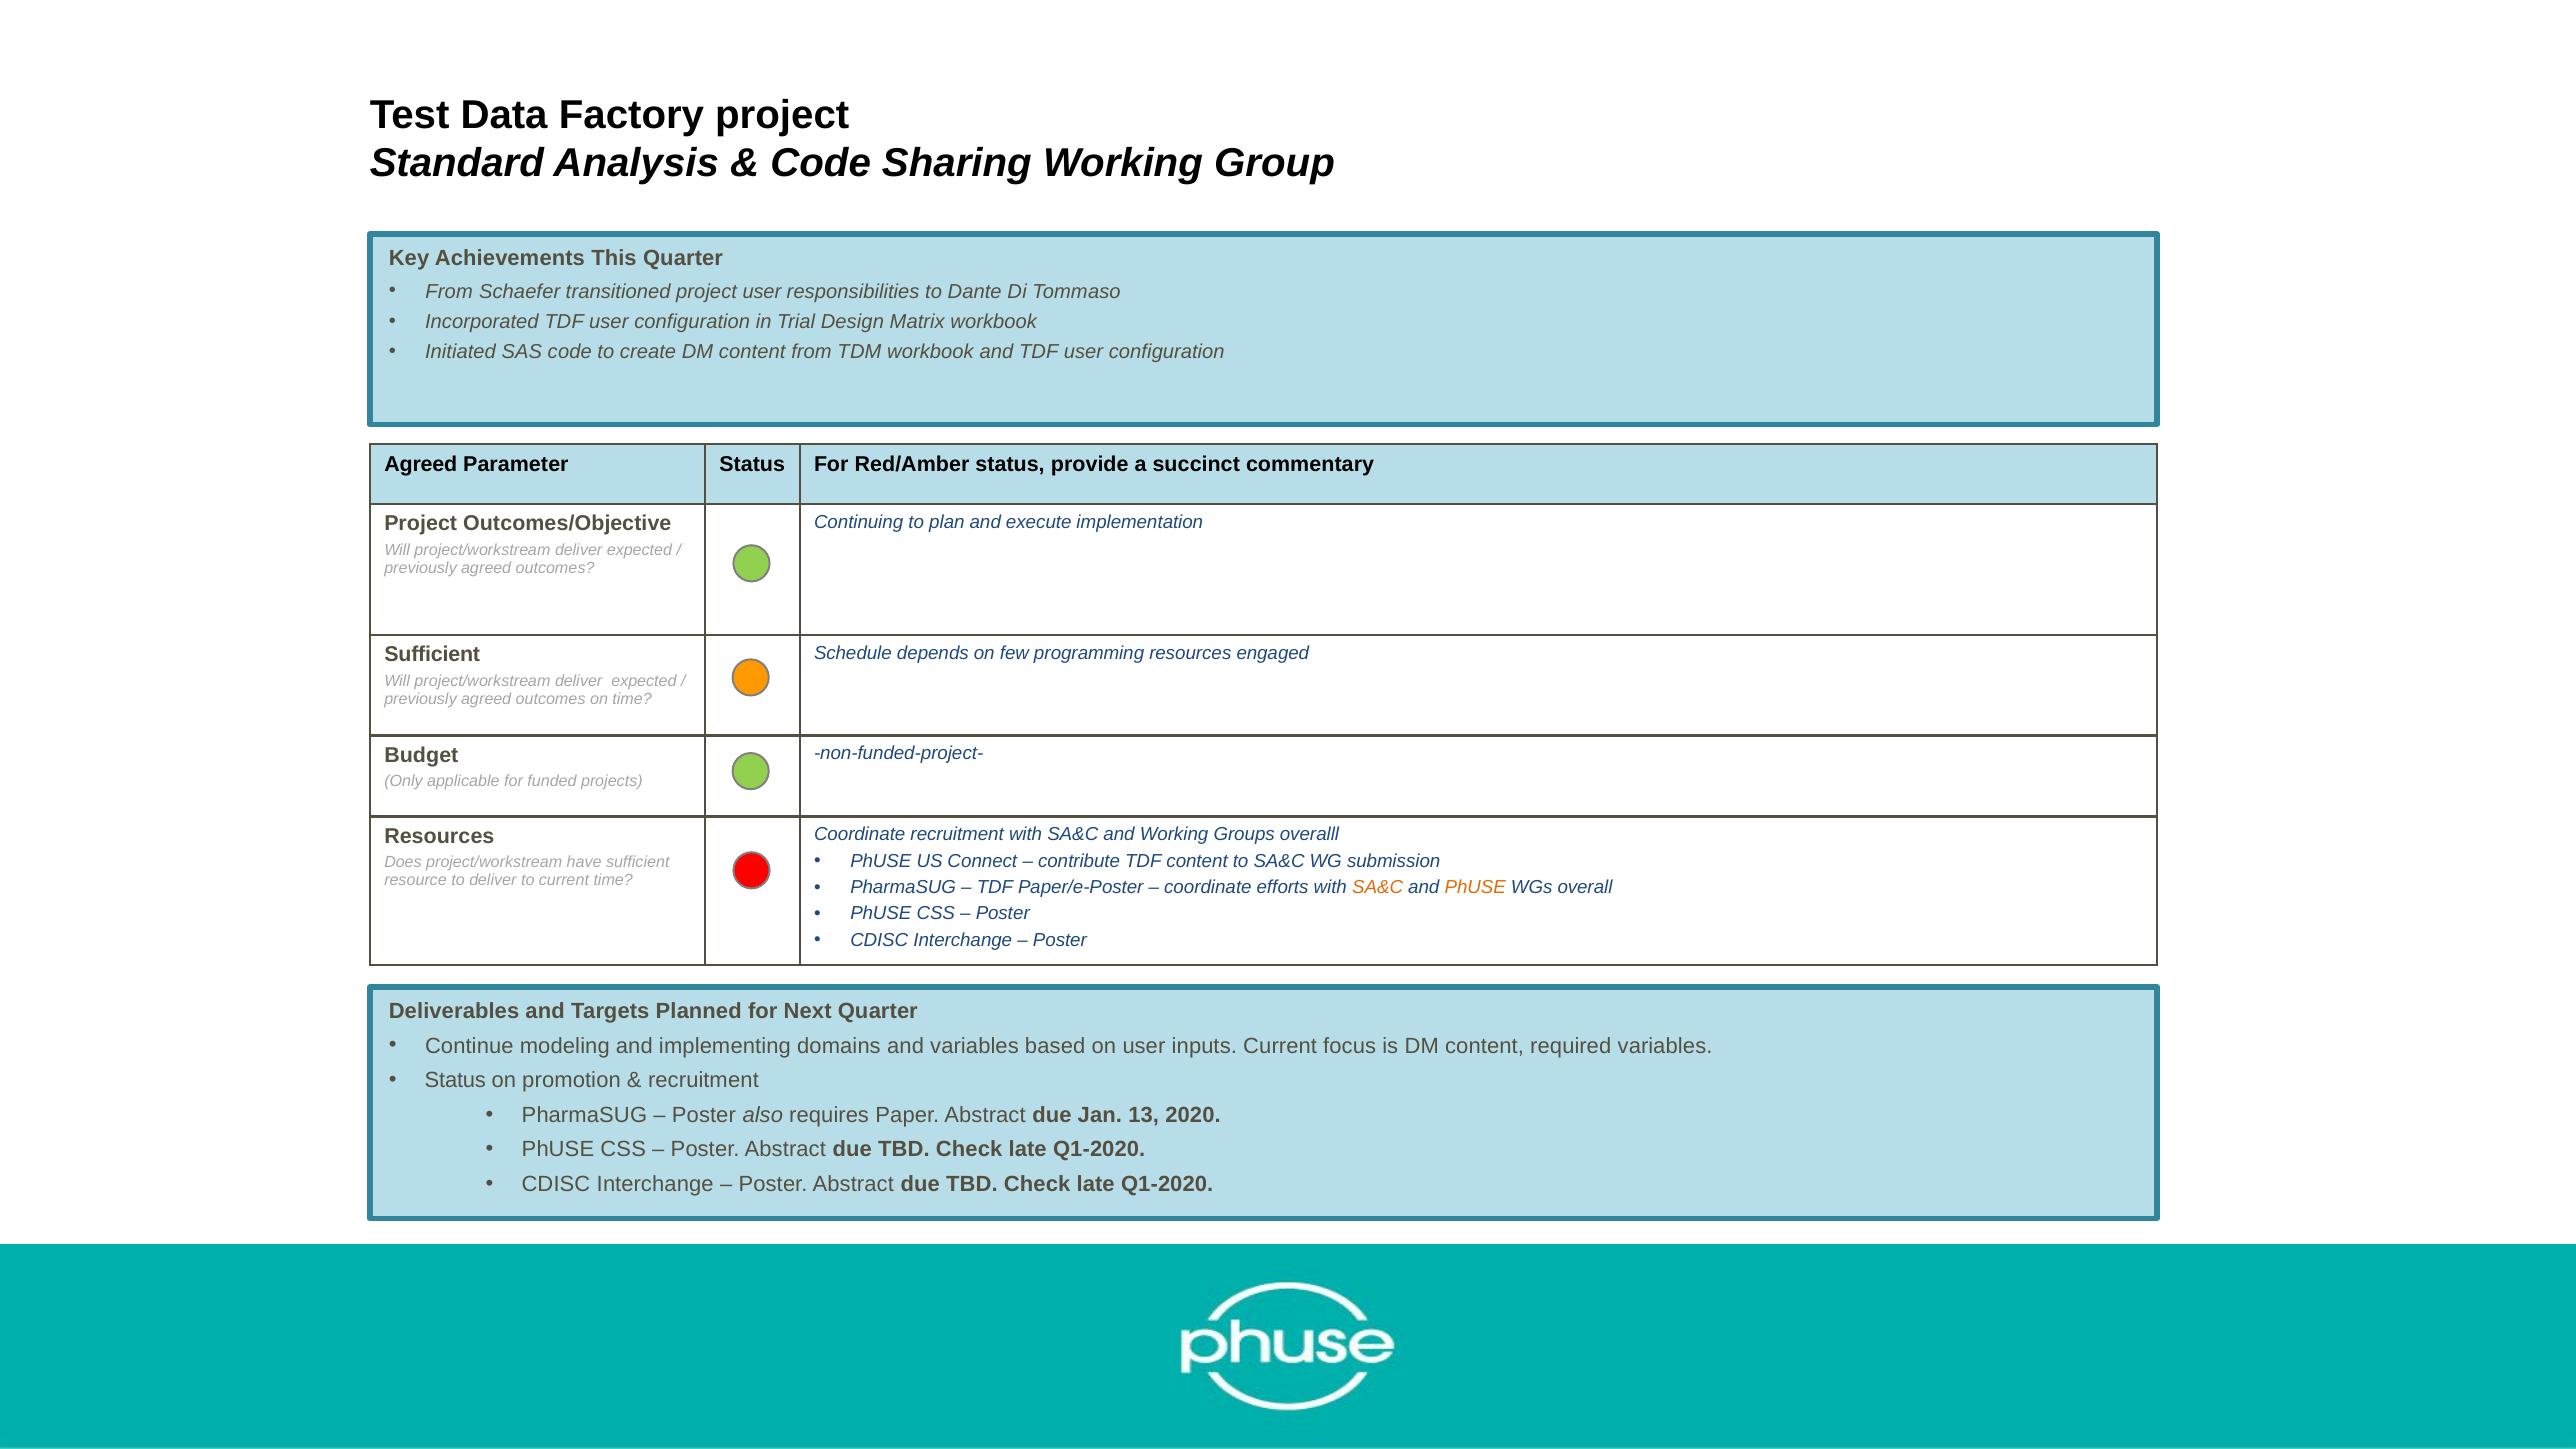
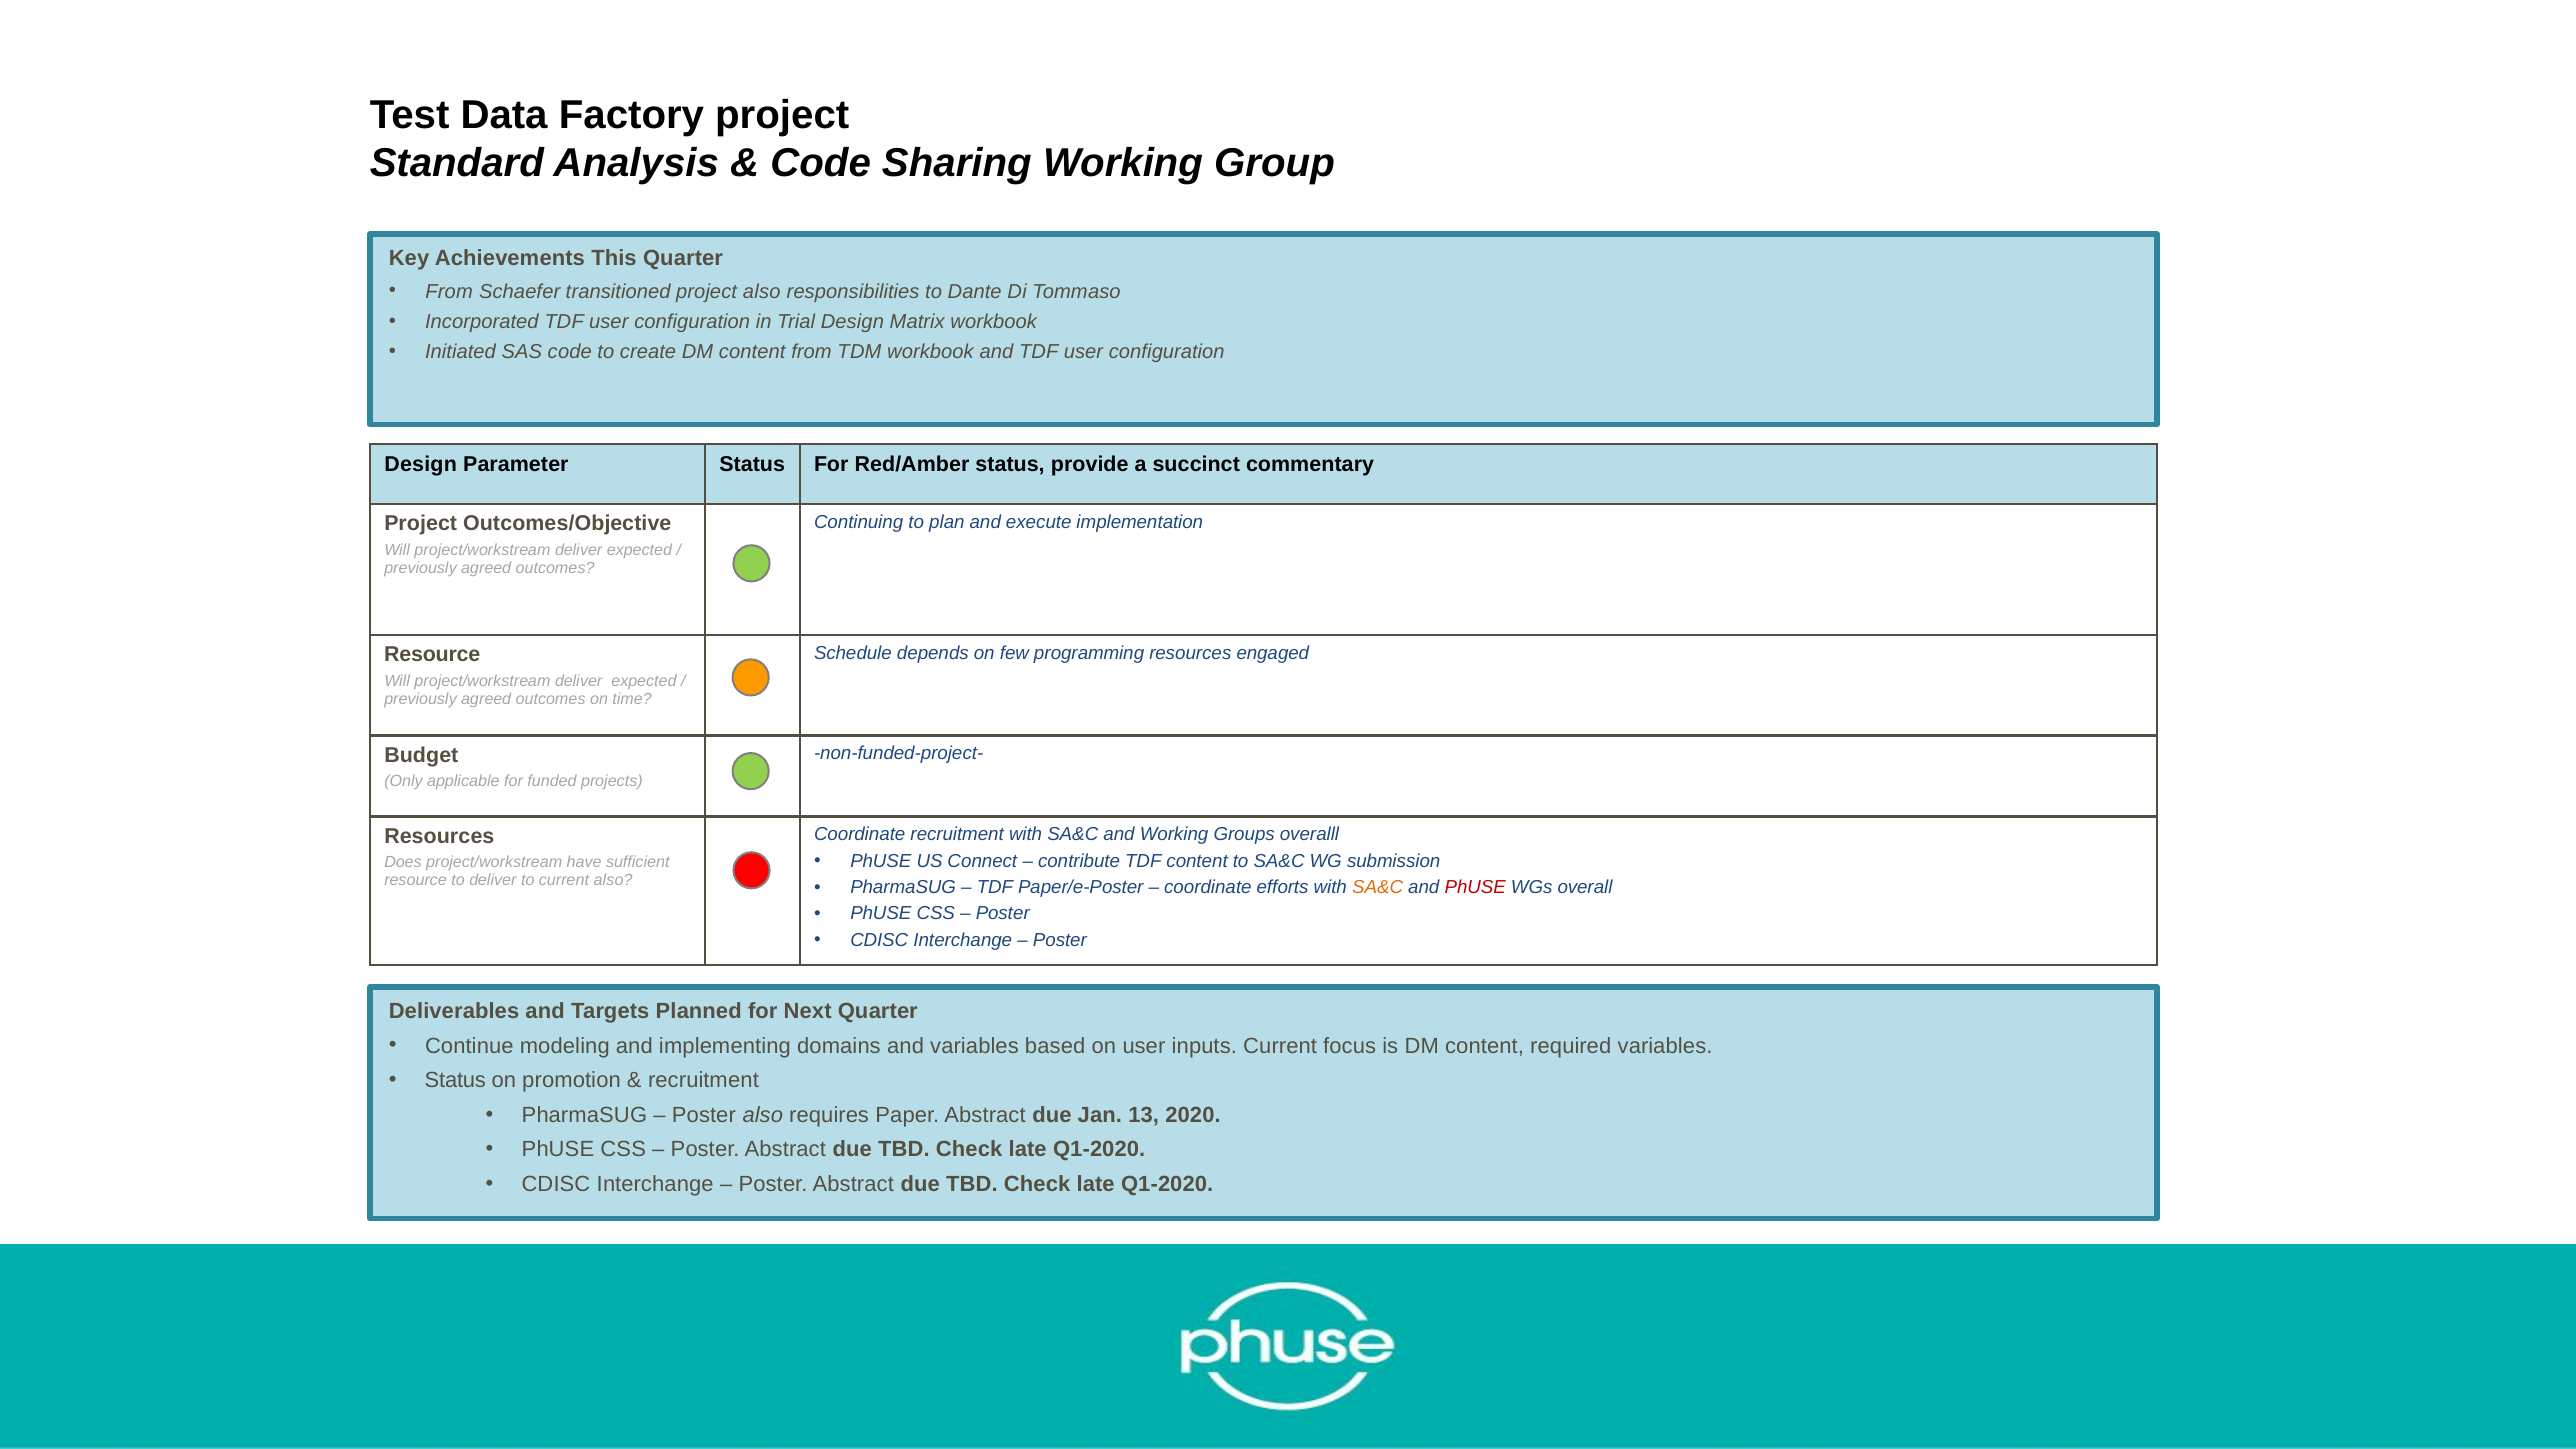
project user: user -> also (762, 291)
Agreed: Agreed -> Design (421, 464)
Sufficient: Sufficient -> Resource (432, 655)
current time: time -> also (613, 881)
PhUSE colour: orange -> red (1475, 887)
